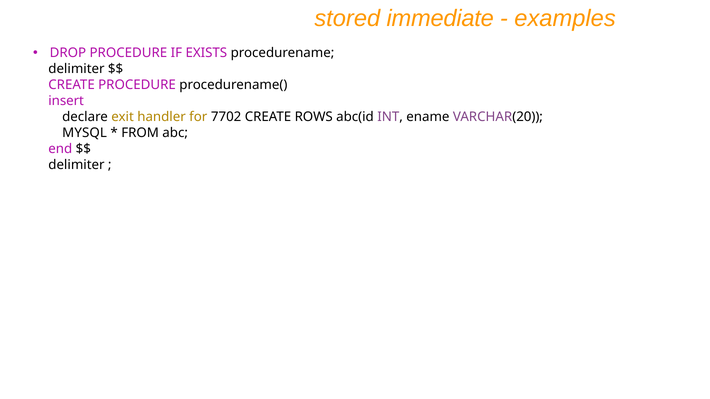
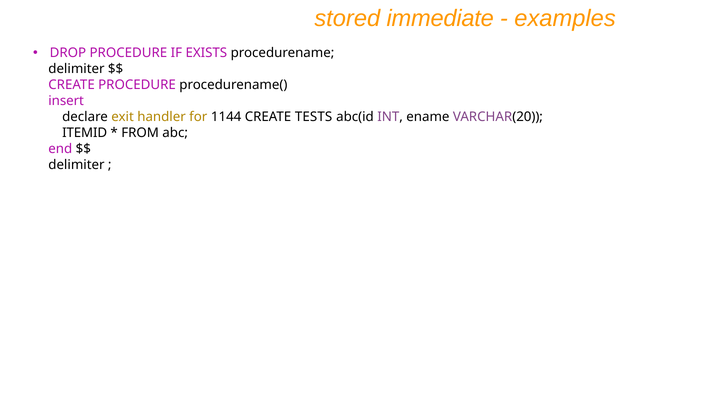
7702: 7702 -> 1144 (226, 117)
ROWS: ROWS -> TESTS (314, 117)
MYSQL: MYSQL -> ITEMID (85, 133)
